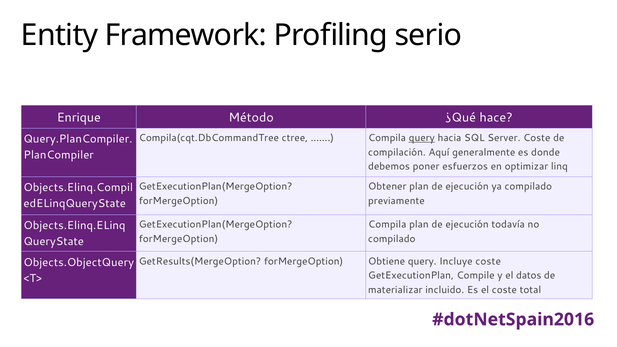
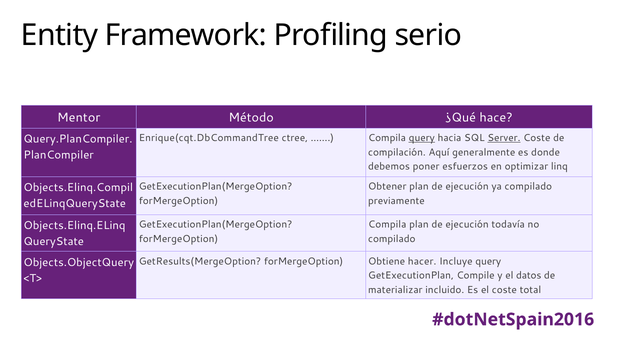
Enrique: Enrique -> Mentor (79, 118)
Compila(cqt.DbCommandTree: Compila(cqt.DbCommandTree -> Enrique(cqt.DbCommandTree (209, 138)
Server underline: none -> present (504, 138)
Obtiene query: query -> hacer (422, 261)
Incluye coste: coste -> query (488, 261)
